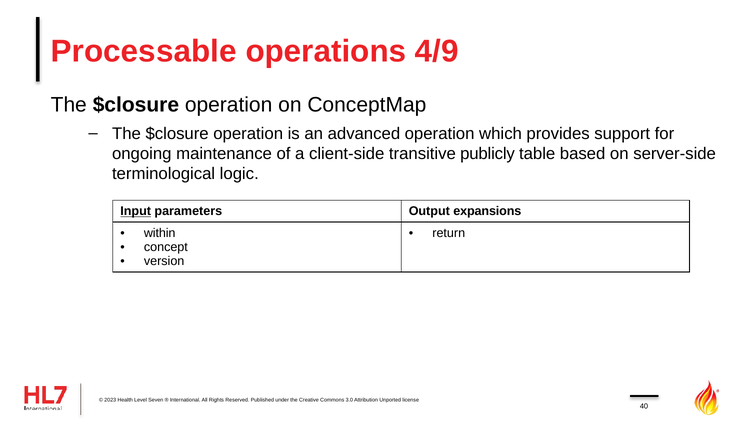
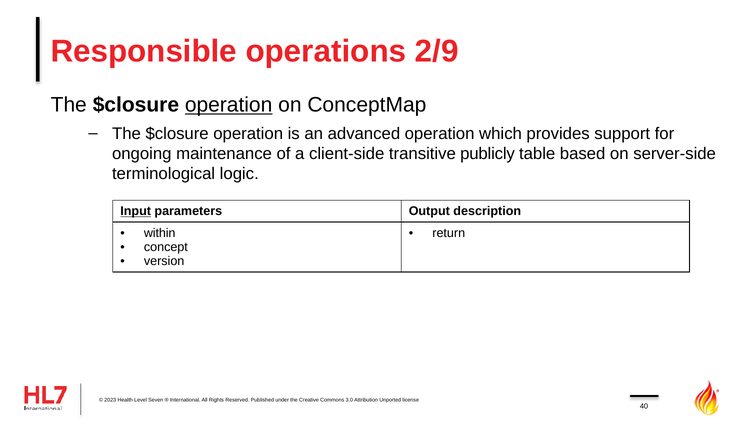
Processable: Processable -> Responsible (144, 51)
4/9: 4/9 -> 2/9 (437, 51)
operation underline: none -> present (229, 105)
expansions: expansions -> description (487, 211)
